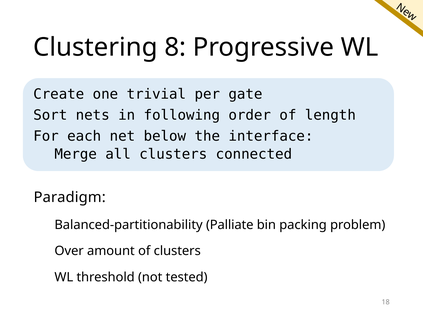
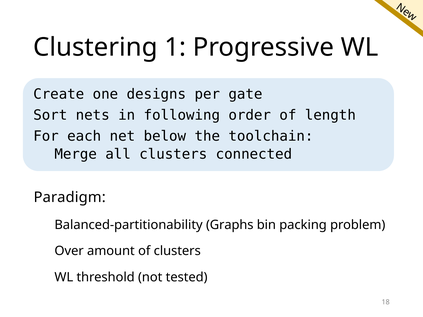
8: 8 -> 1 (175, 47)
trivial: trivial -> designs (156, 94)
interface: interface -> toolchain (271, 136)
Palliate: Palliate -> Graphs (230, 225)
